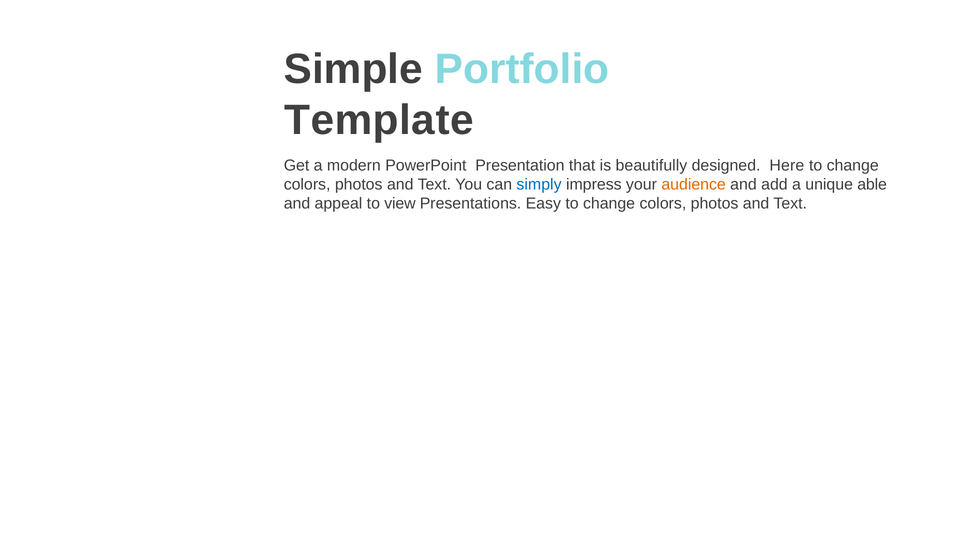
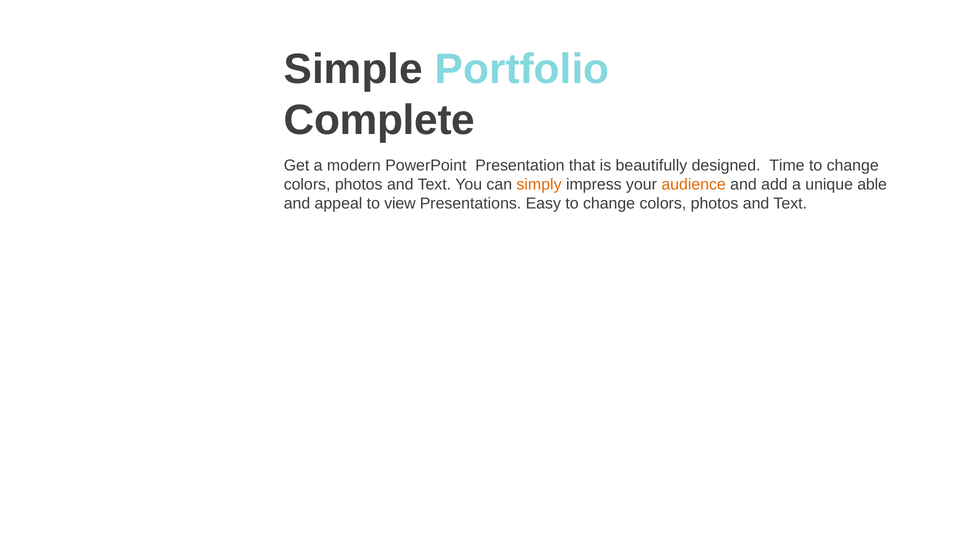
Template: Template -> Complete (379, 120)
Here: Here -> Time (787, 166)
simply colour: blue -> orange (539, 185)
